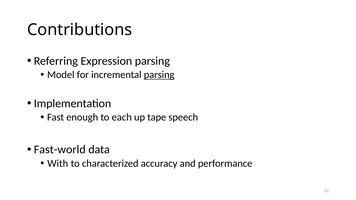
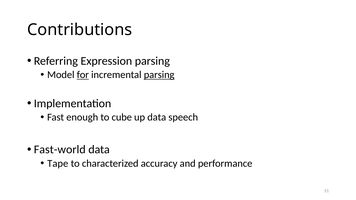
for underline: none -> present (83, 75)
each: each -> cube (122, 117)
up tape: tape -> data (157, 117)
With: With -> Tape (58, 164)
